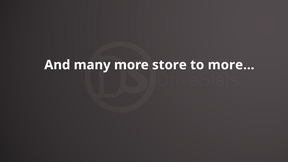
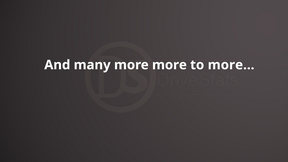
more store: store -> more (169, 65)
